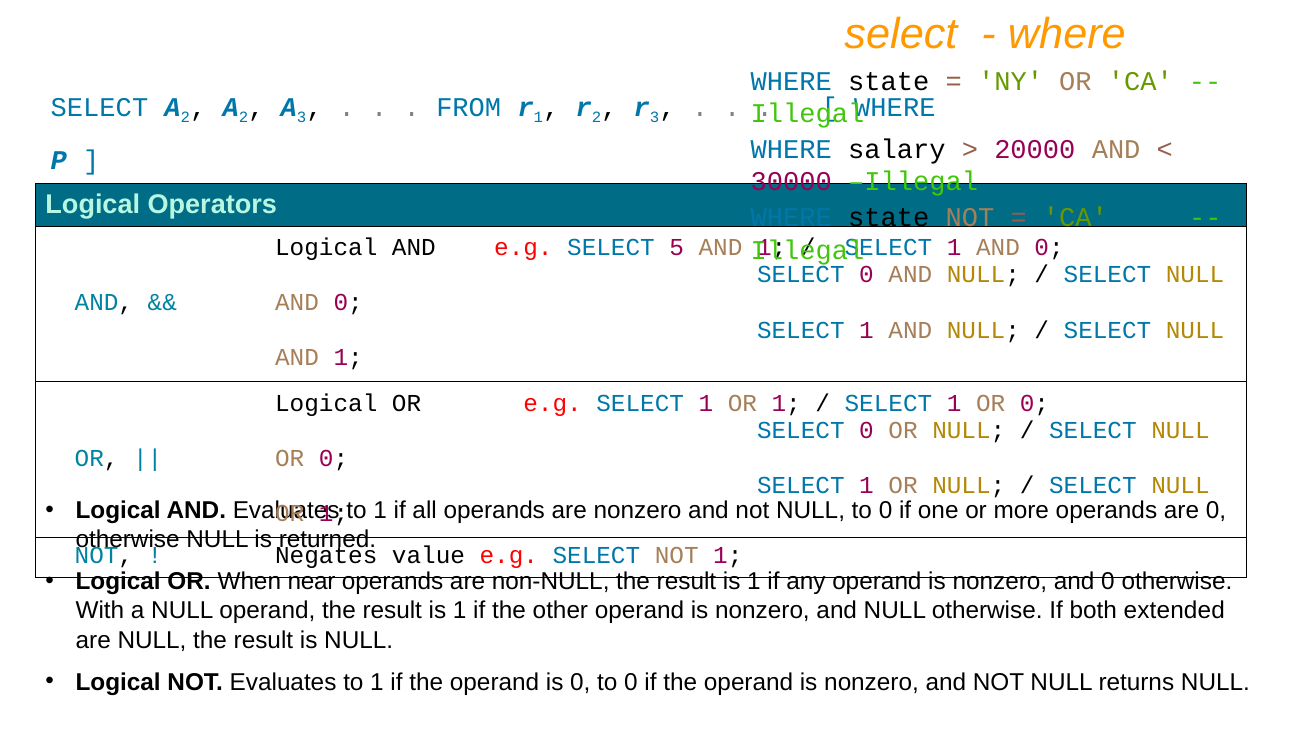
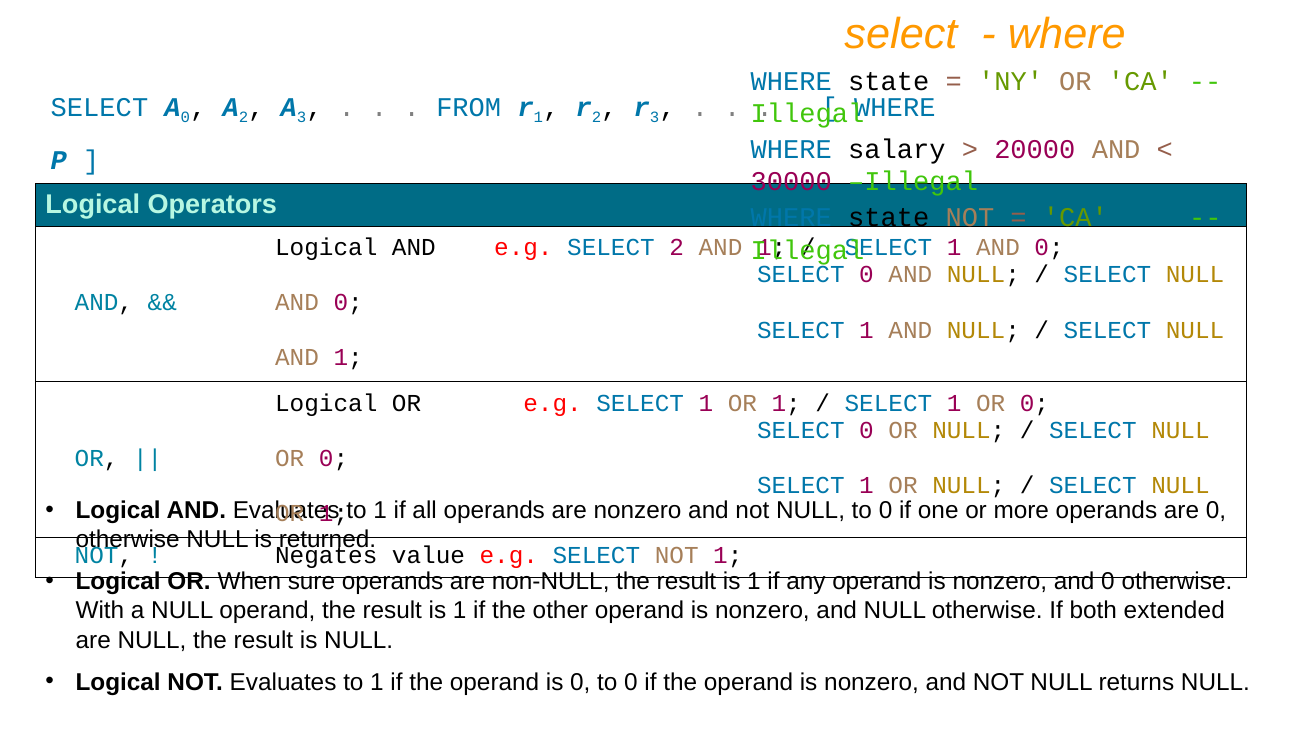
SELECT A 2: 2 -> 0 (185, 118)
SELECT 5: 5 -> 2 (677, 247)
near: near -> sure (311, 582)
